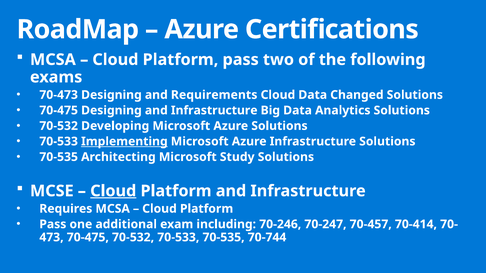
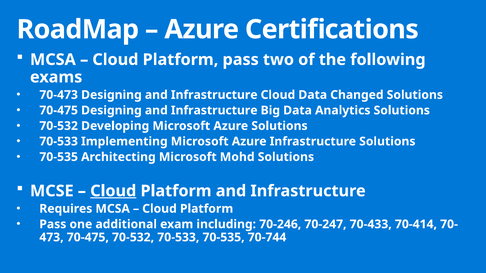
70-473 Designing and Requirements: Requirements -> Infrastructure (214, 95)
Implementing underline: present -> none (124, 142)
Study: Study -> Mohd (237, 157)
70-457: 70-457 -> 70-433 (371, 225)
